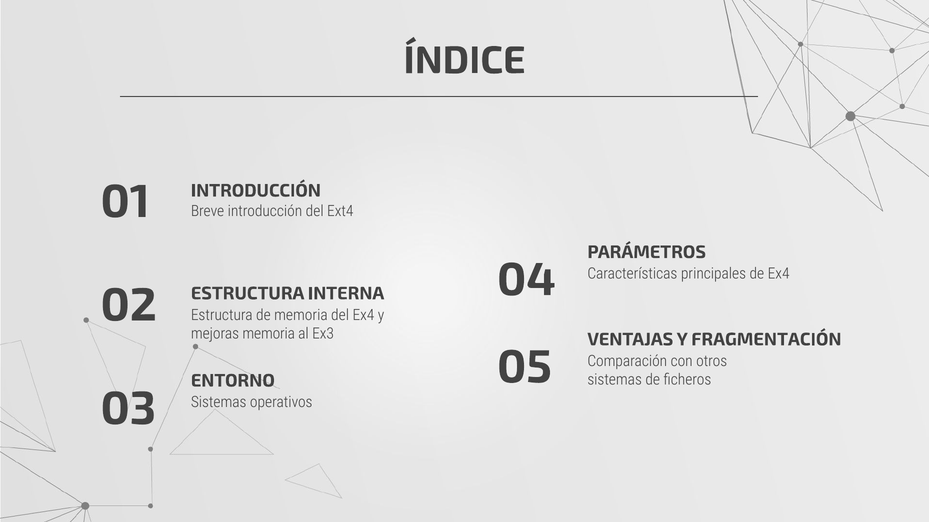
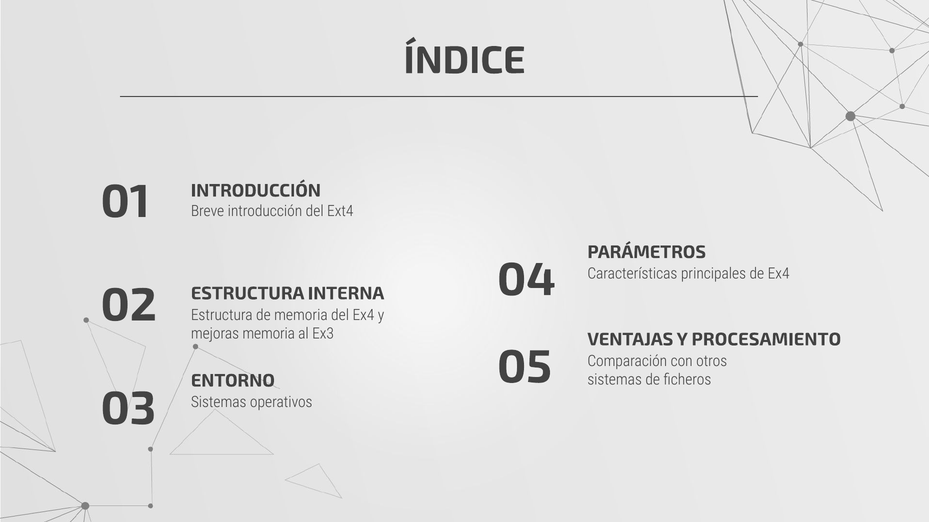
FRAGMENTACIÓN: FRAGMENTACIÓN -> PROCESAMIENTO (766, 340)
